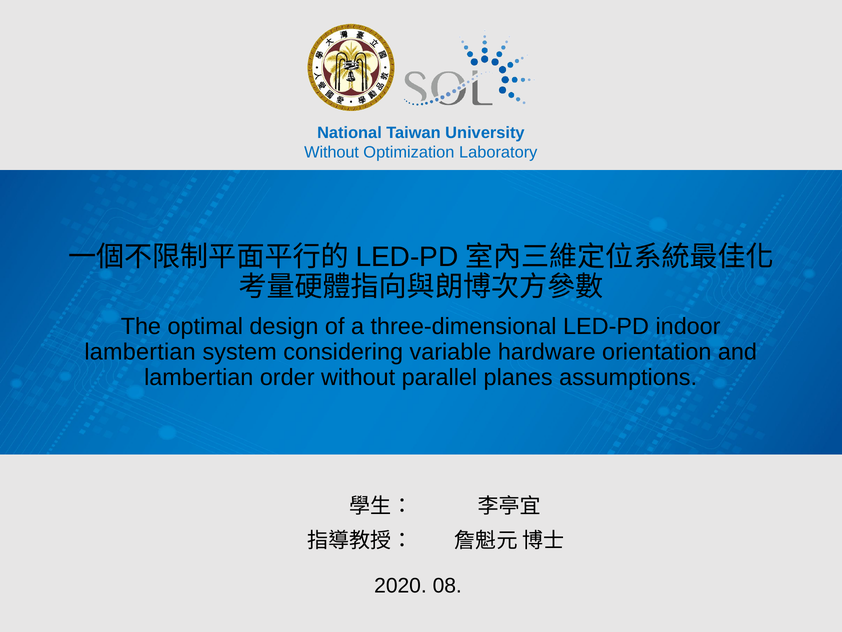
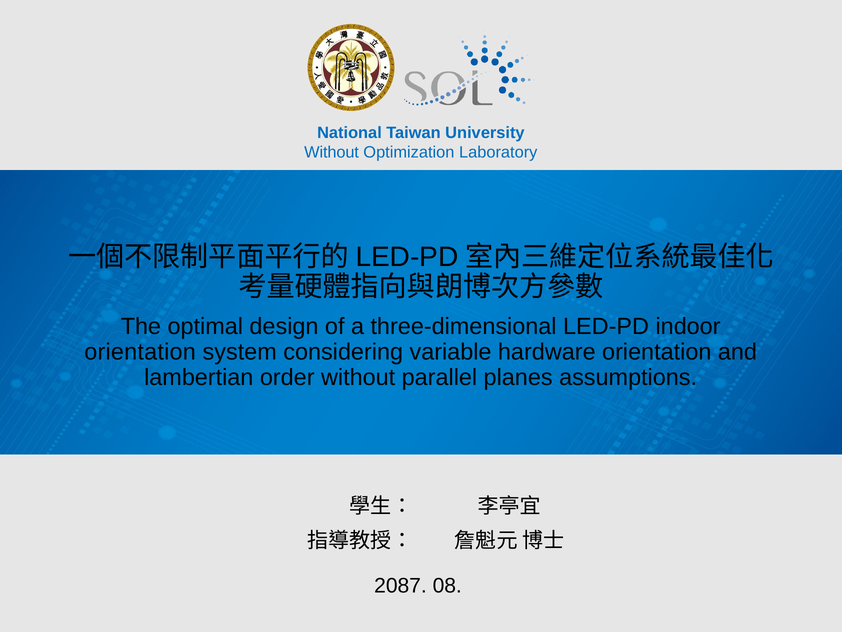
lambertian: lambertian -> orientation (140, 352)
2020: 2020 -> 2087 (400, 585)
